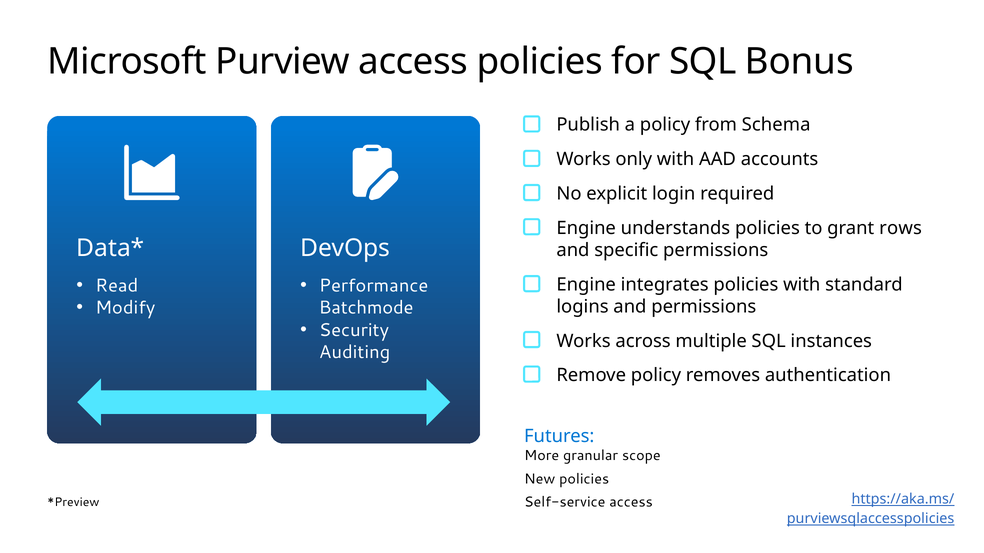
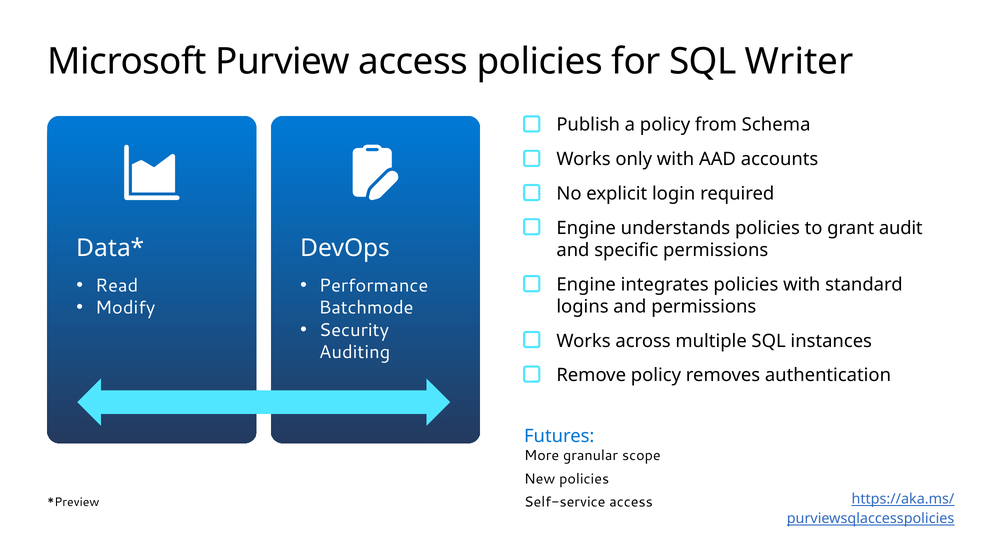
Bonus: Bonus -> Writer (799, 62)
rows: rows -> audit (901, 228)
